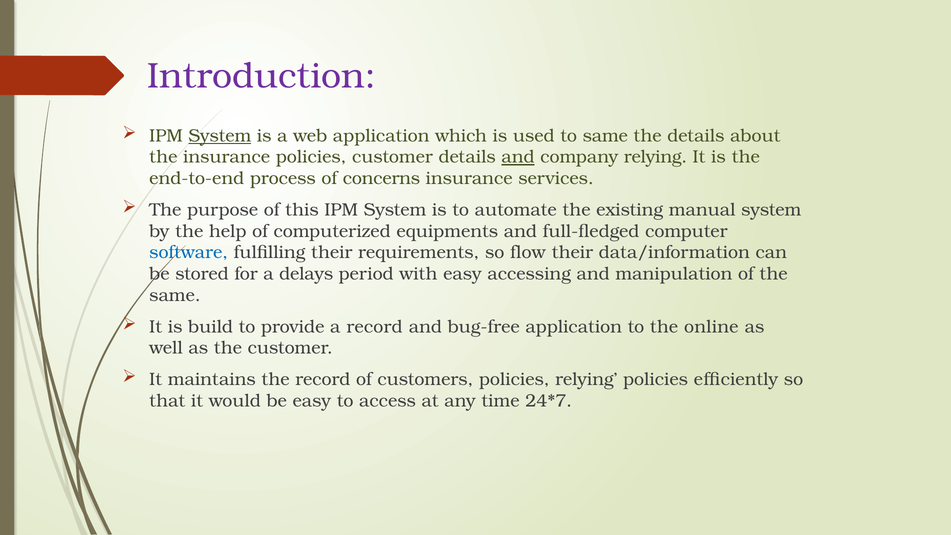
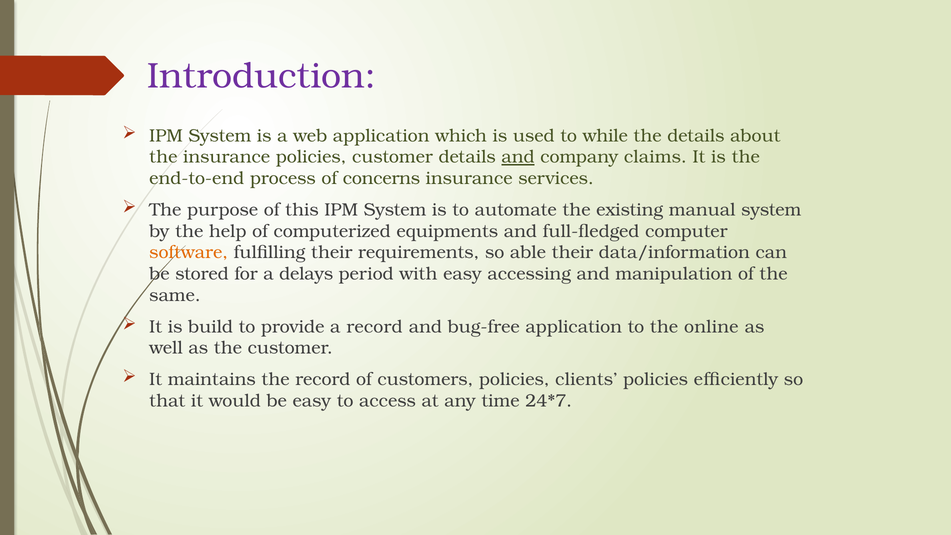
System underline: present -> none (220, 136)
to same: same -> while (605, 136)
company relying: relying -> claims (655, 157)
software colour: blue -> orange (189, 253)
flow: flow -> able (528, 253)
policies relying: relying -> clients (586, 379)
